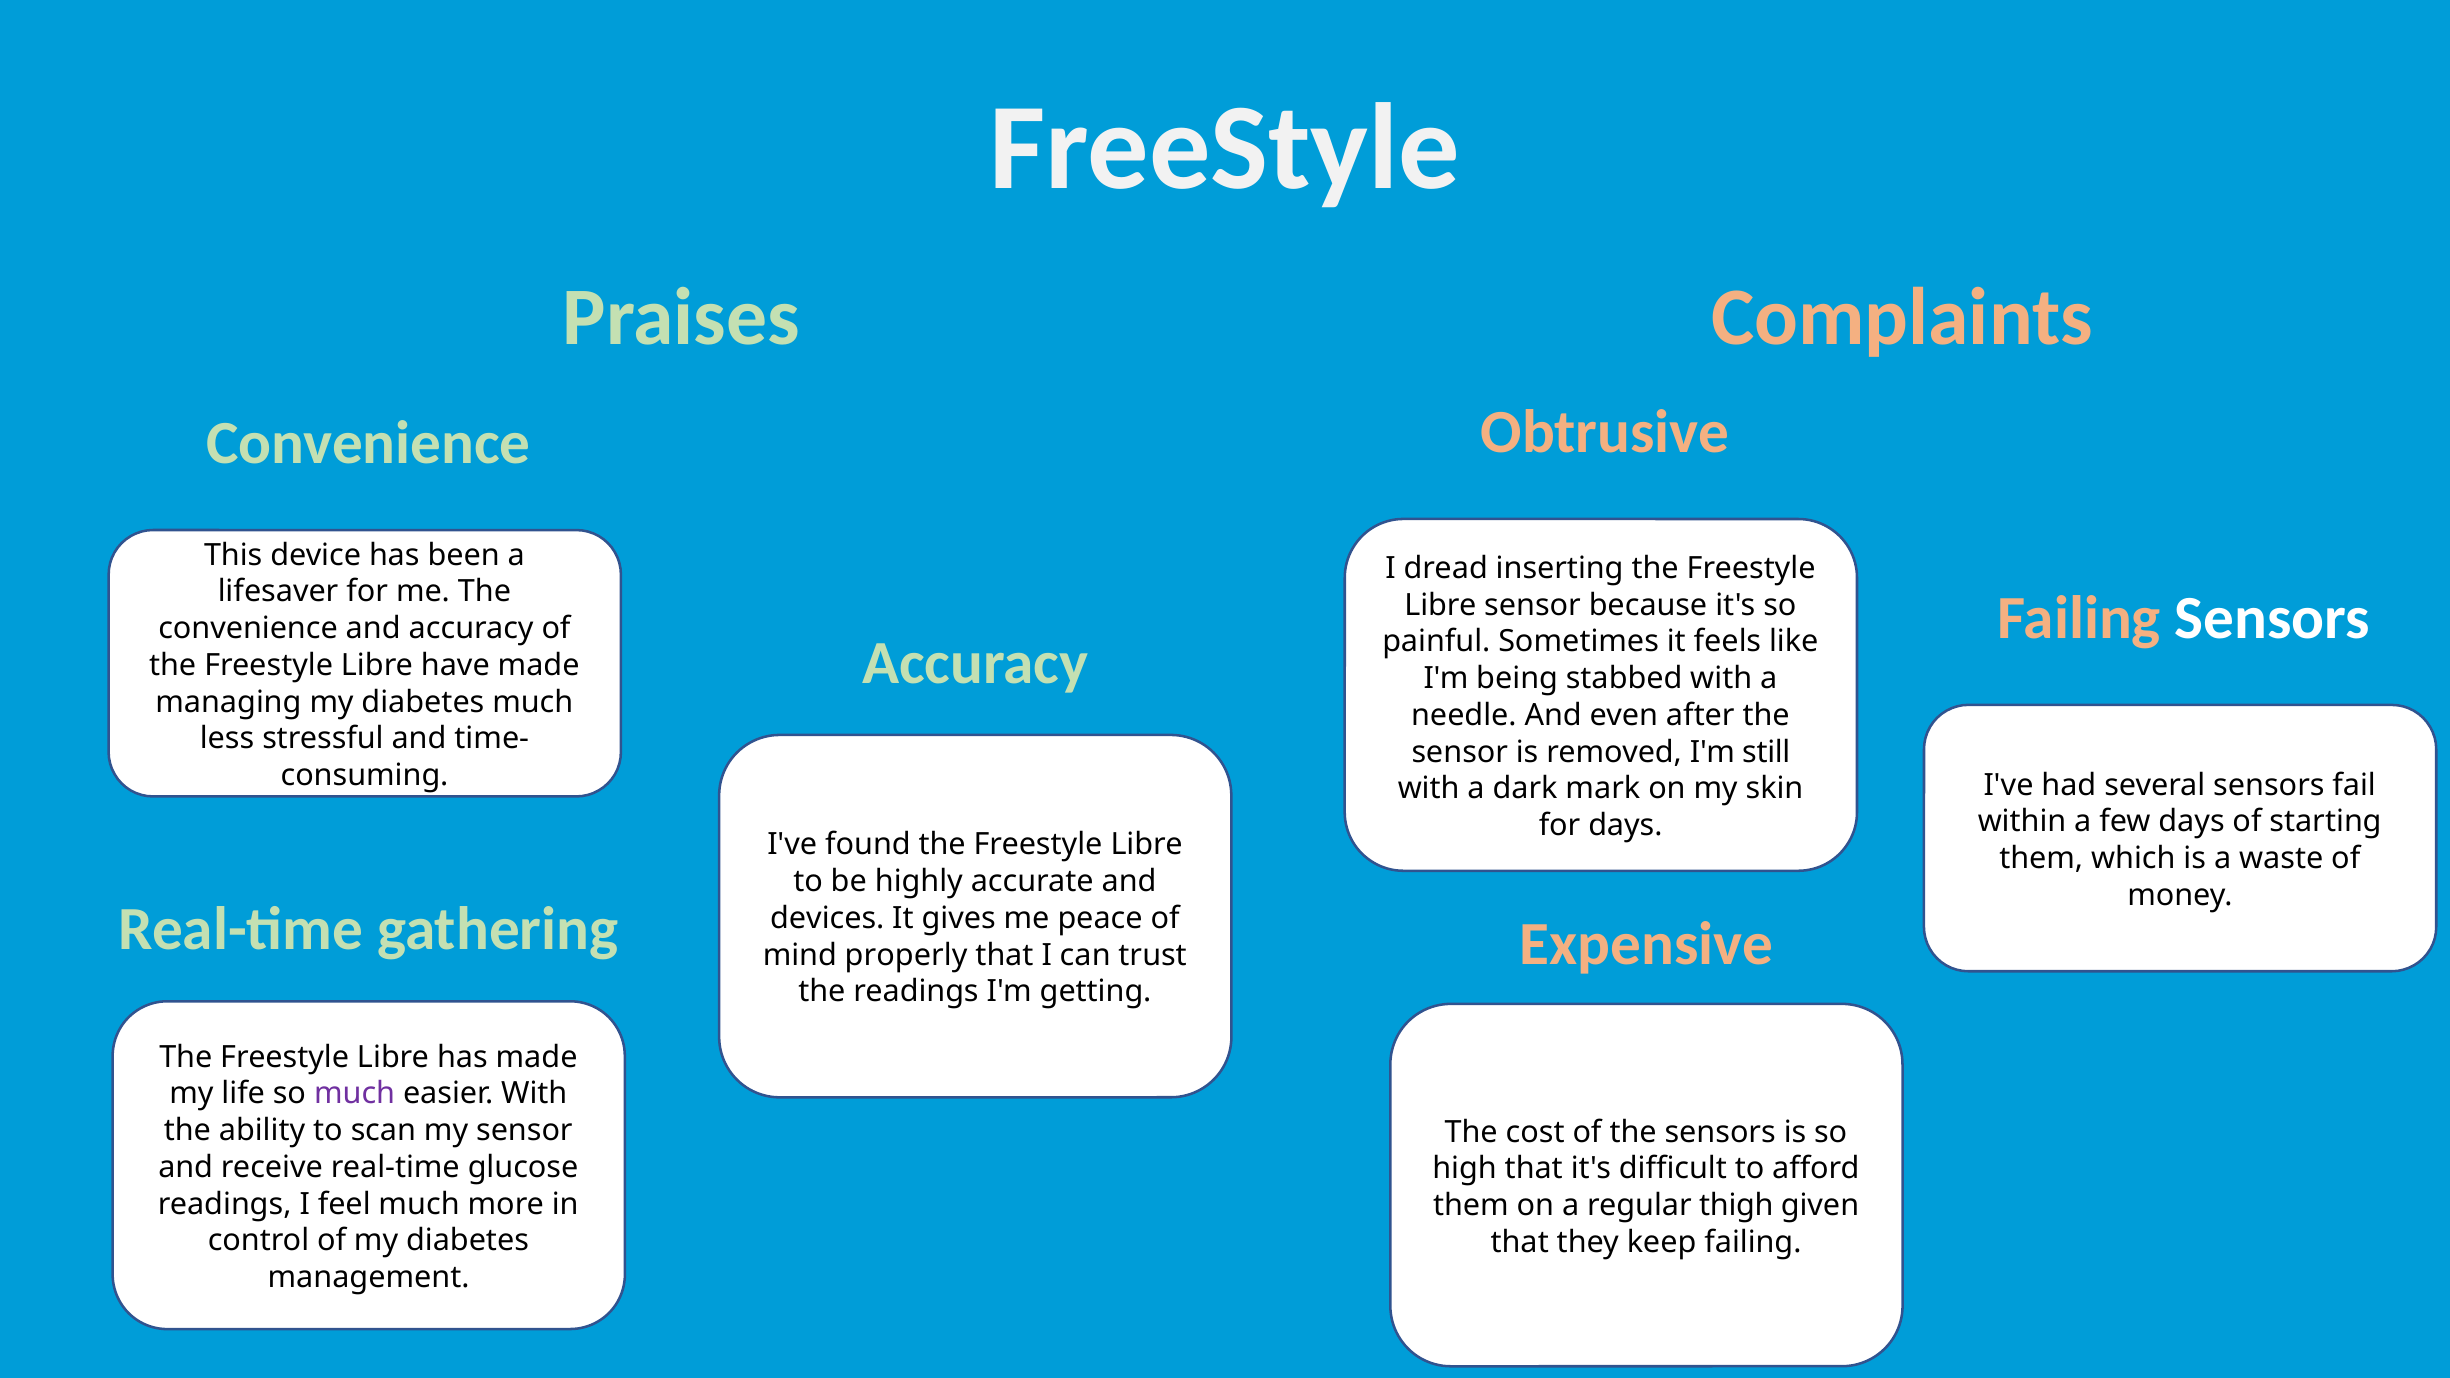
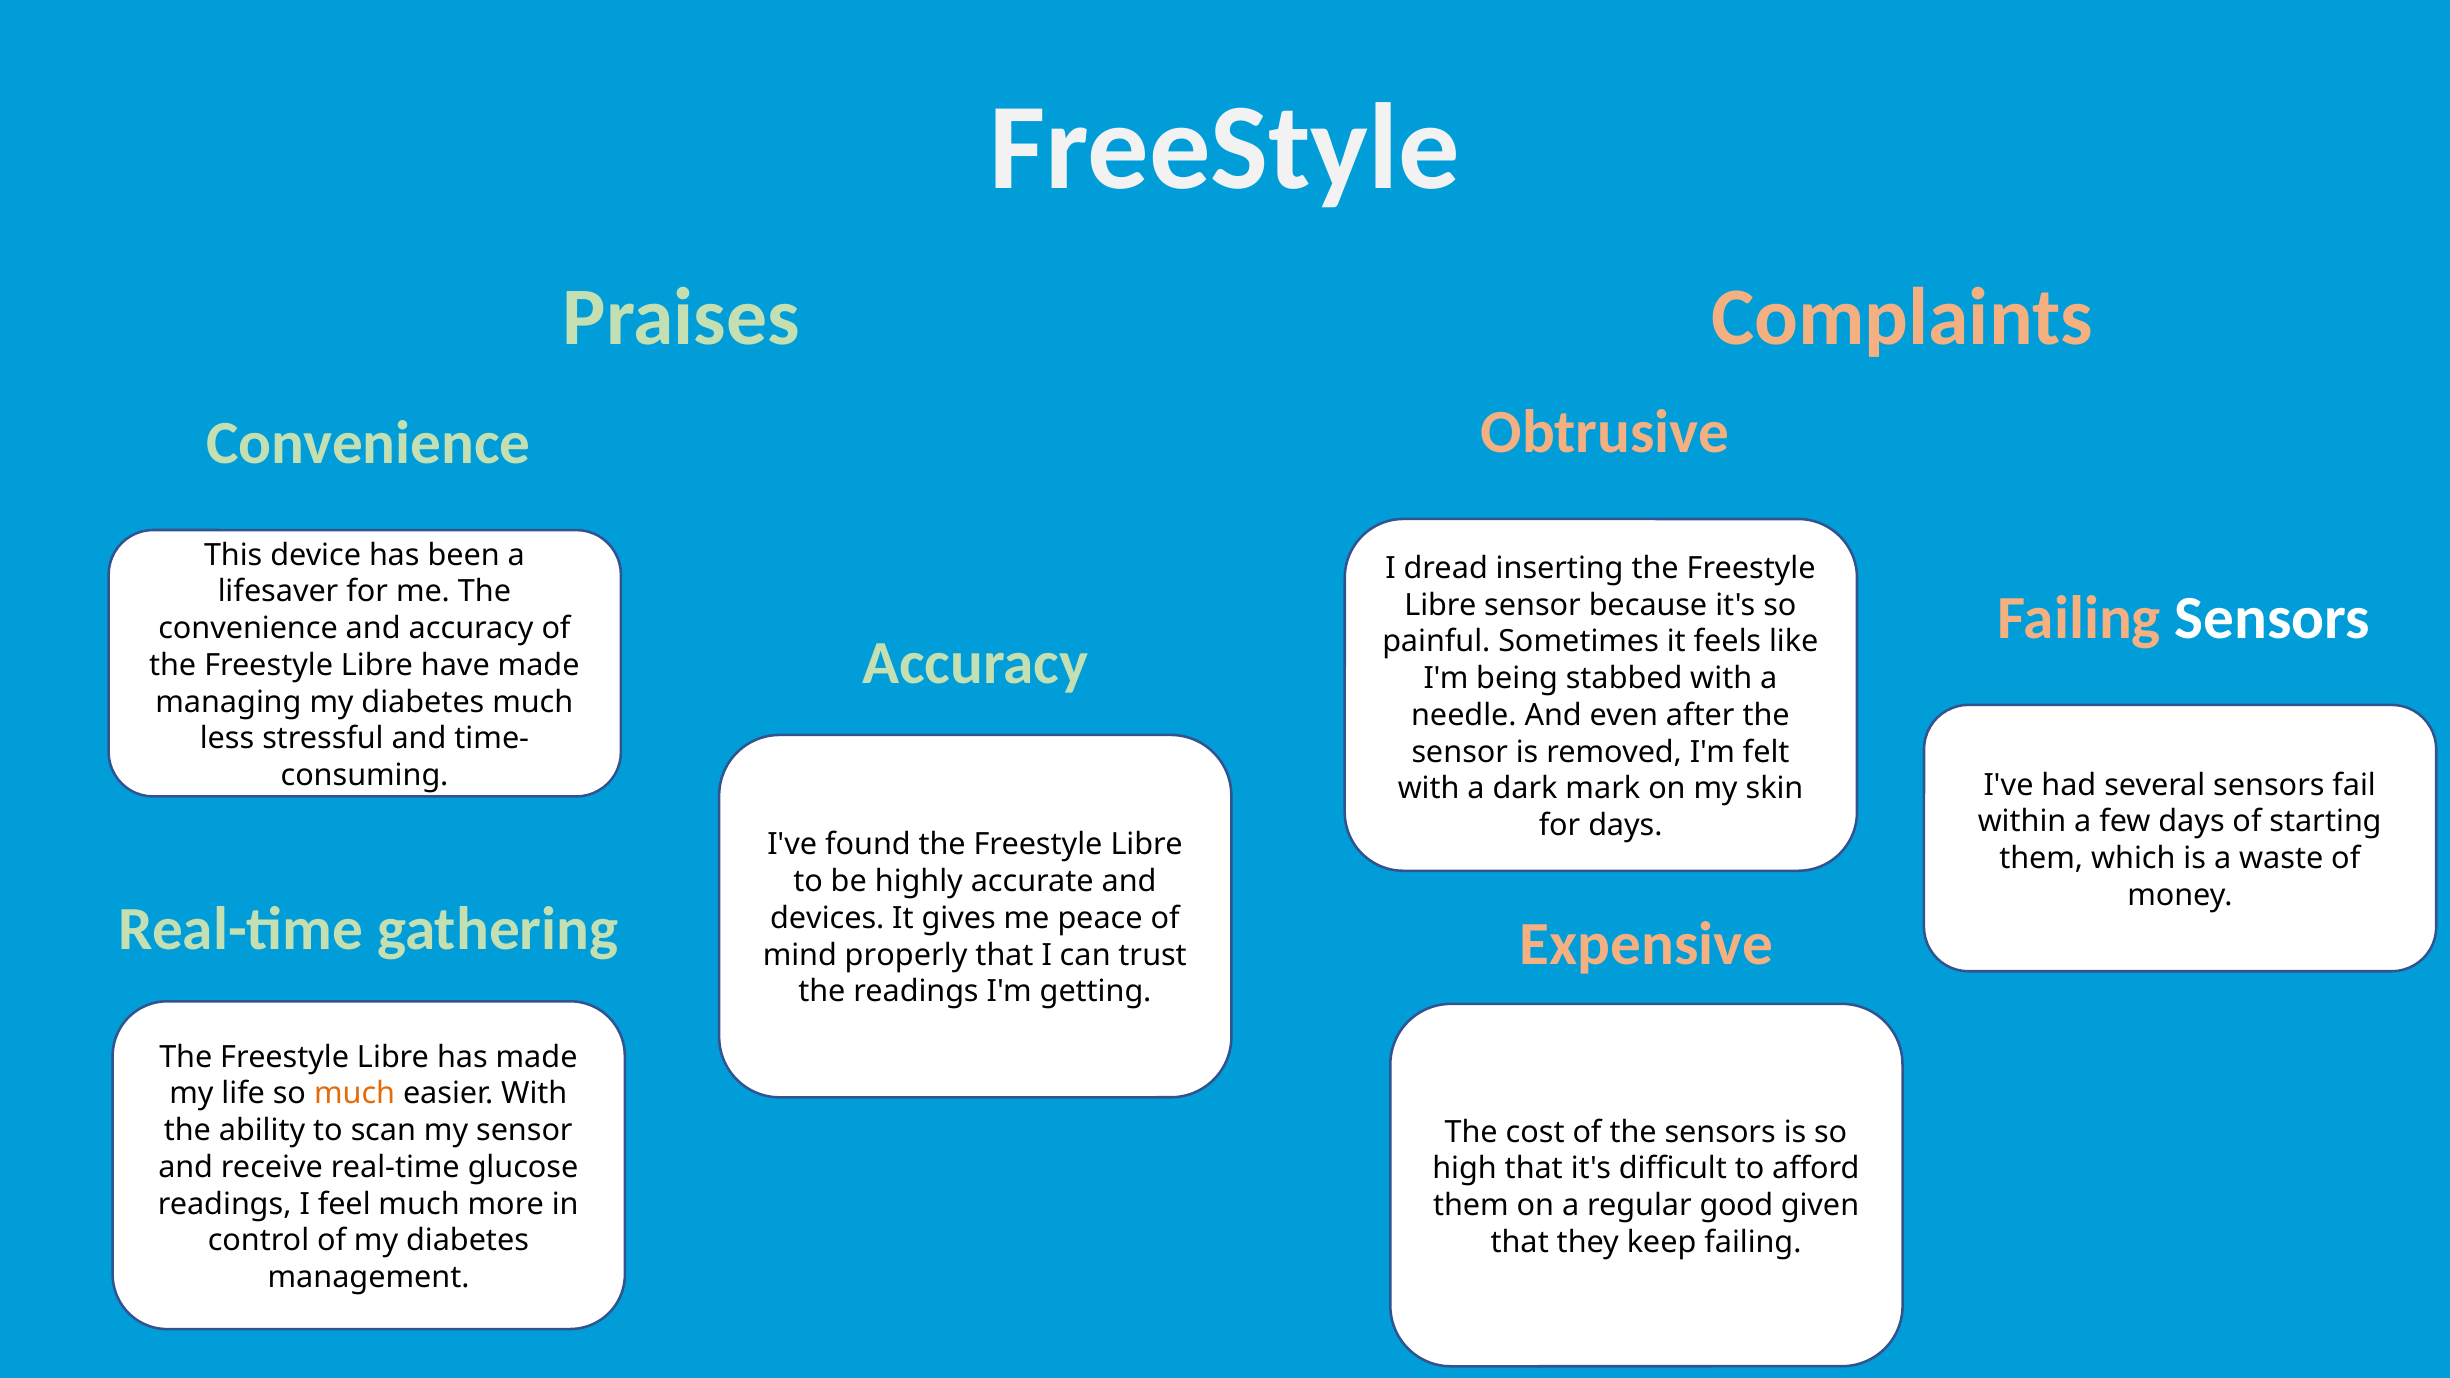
still: still -> felt (1766, 752)
much colour: purple -> orange (355, 1094)
thigh: thigh -> good (1736, 1206)
